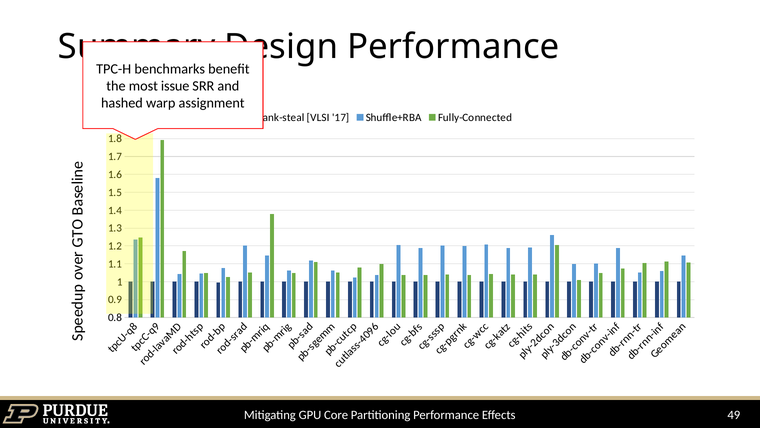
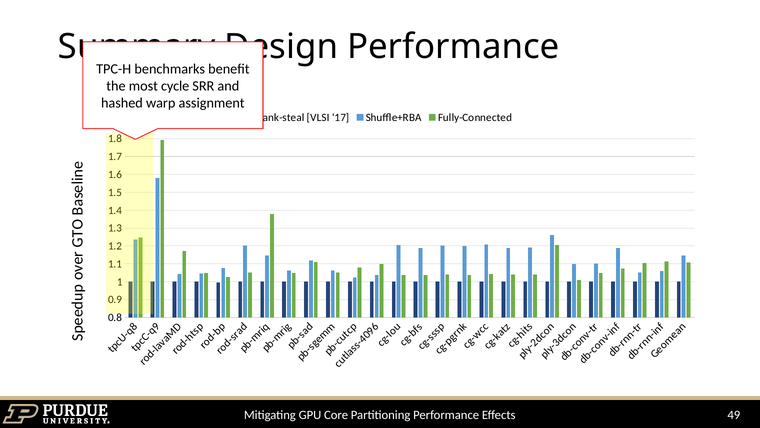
issue: issue -> cycle (175, 86)
